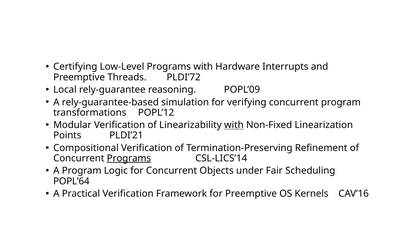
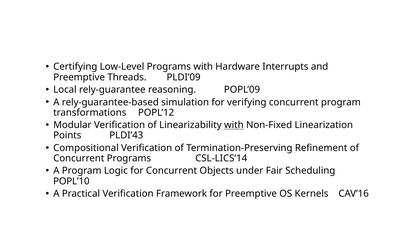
PLDI’72: PLDI’72 -> PLDI’09 (184, 77)
PLDI’21: PLDI’21 -> PLDI’43 (126, 136)
Programs underline: present -> none (129, 158)
POPL’64: POPL’64 -> POPL’10 (71, 181)
